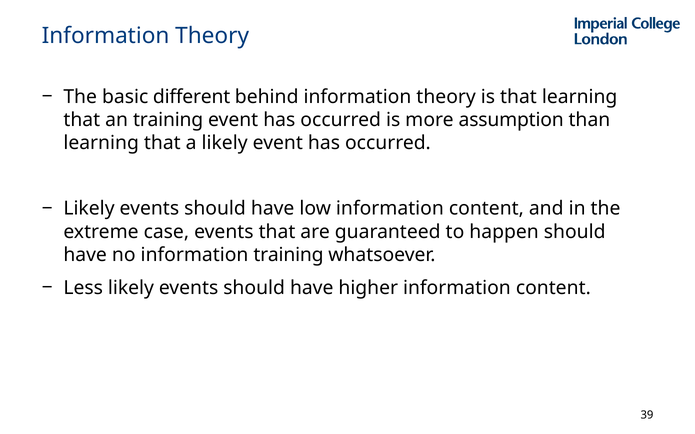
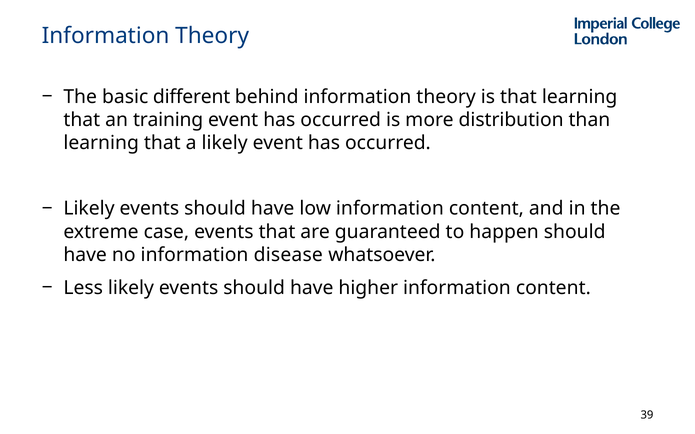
assumption: assumption -> distribution (511, 120)
information training: training -> disease (288, 255)
